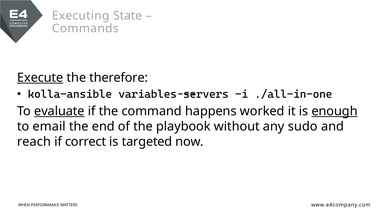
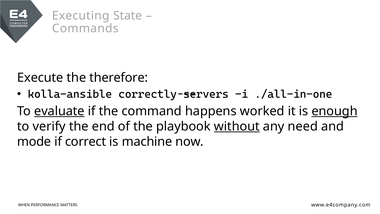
Execute underline: present -> none (40, 78)
variables-servers: variables-servers -> correctly-servers (174, 94)
email: email -> verify (49, 126)
without underline: none -> present (237, 126)
sudo: sudo -> need (303, 126)
reach: reach -> mode (34, 142)
targeted: targeted -> machine (147, 142)
